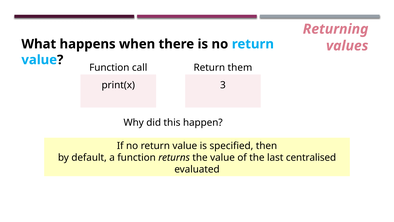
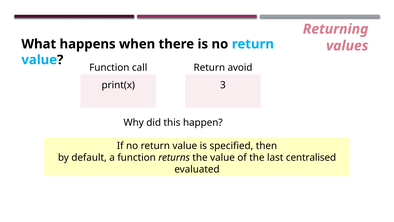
them: them -> avoid (240, 67)
